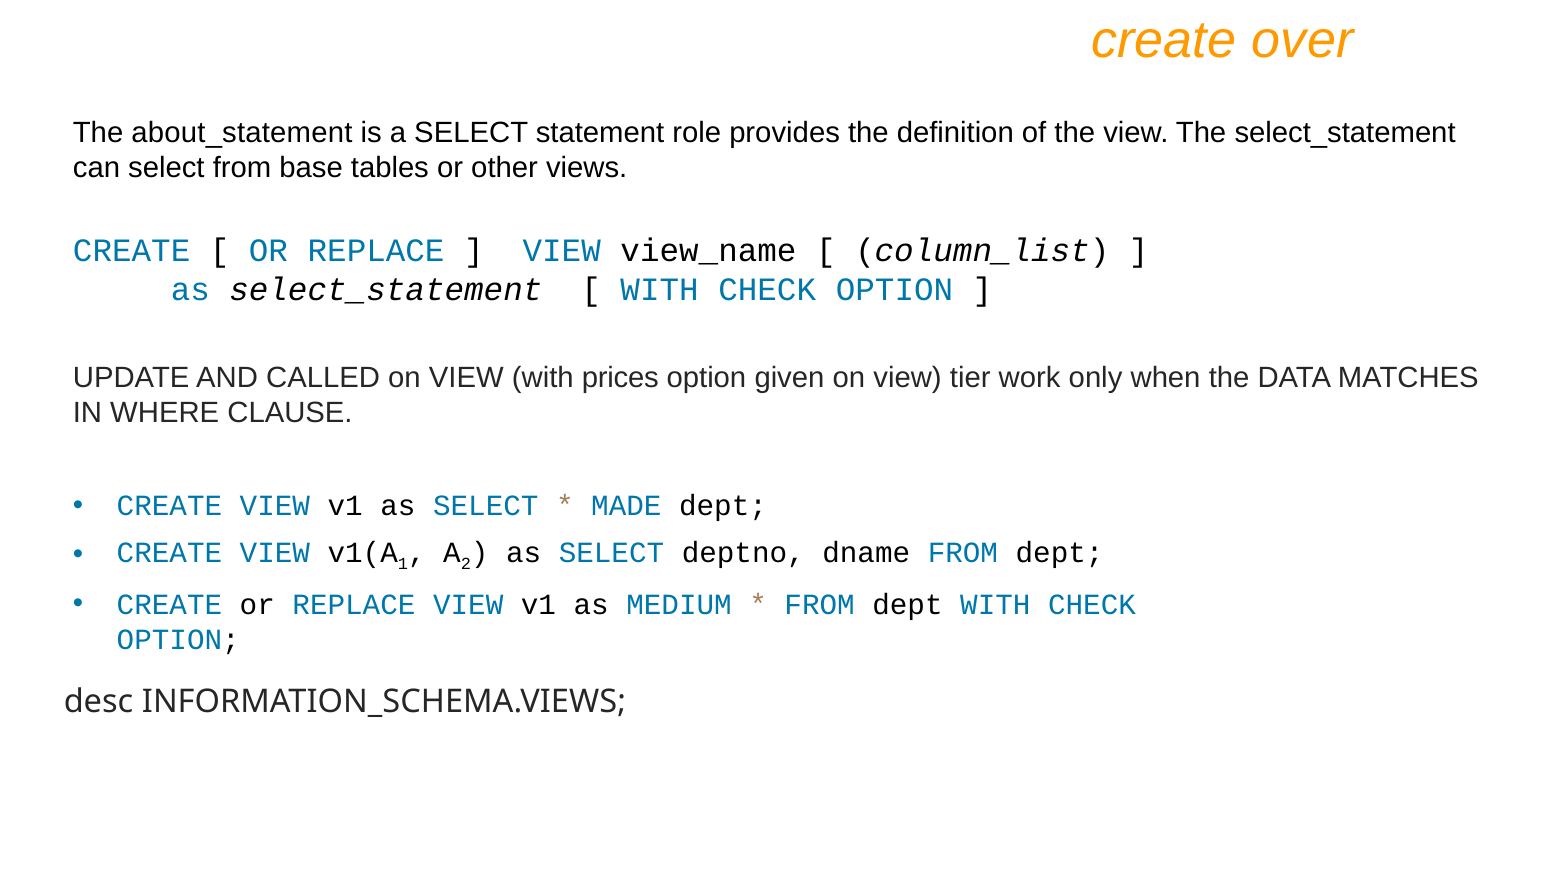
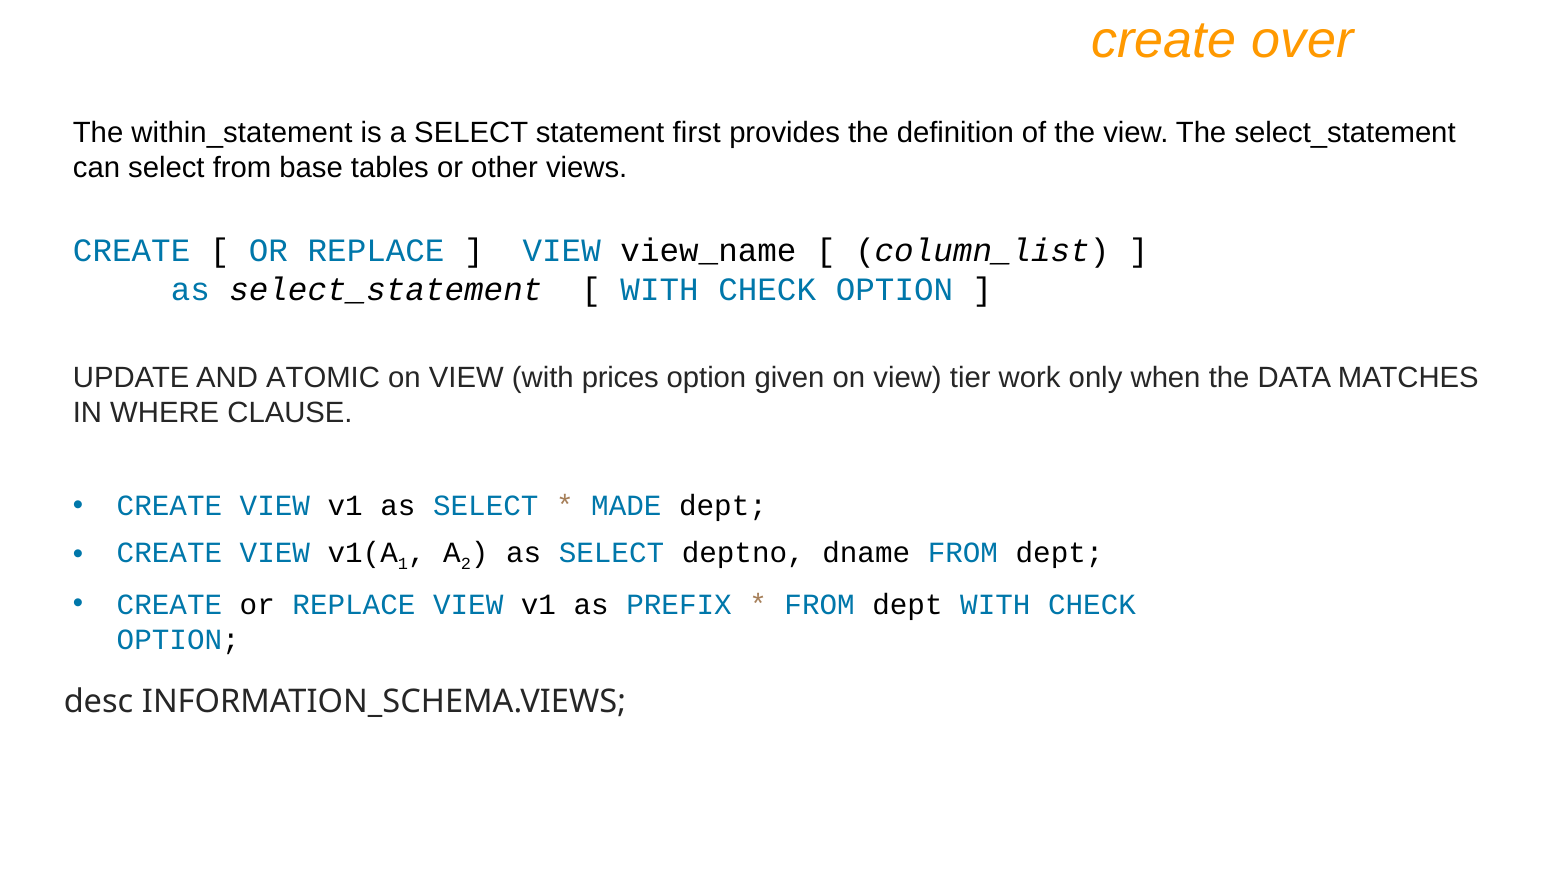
about_statement: about_statement -> within_statement (242, 133)
role: role -> first (697, 133)
CALLED: CALLED -> ATOMIC (323, 377)
MEDIUM: MEDIUM -> PREFIX (679, 604)
